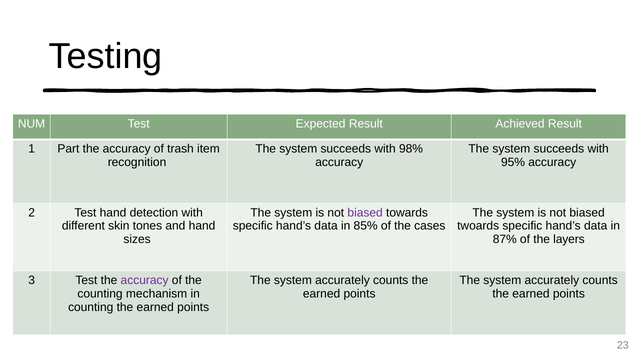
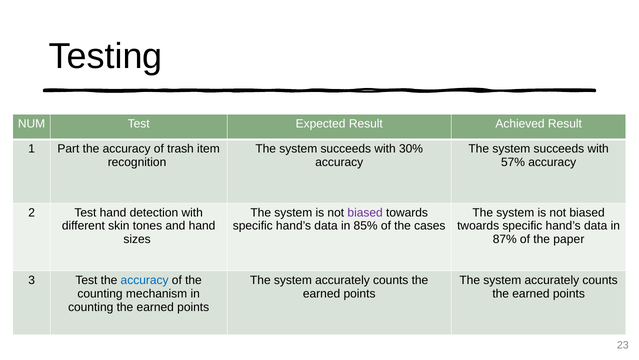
98%: 98% -> 30% (411, 149)
95%: 95% -> 57% (513, 162)
layers: layers -> paper (569, 239)
accuracy colour: purple -> blue (145, 280)
